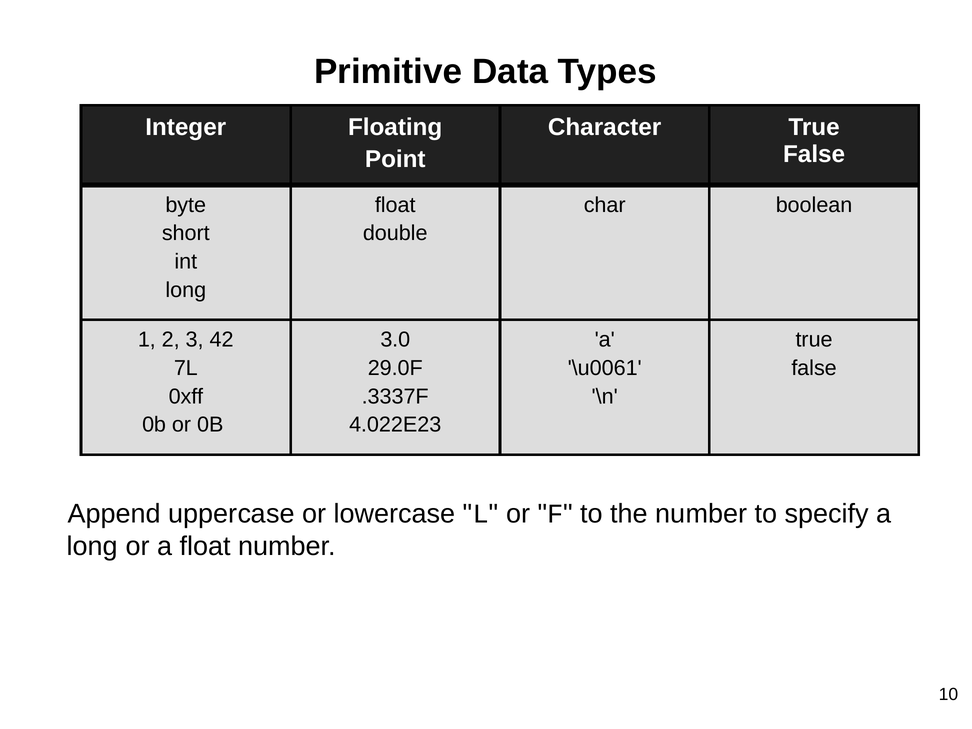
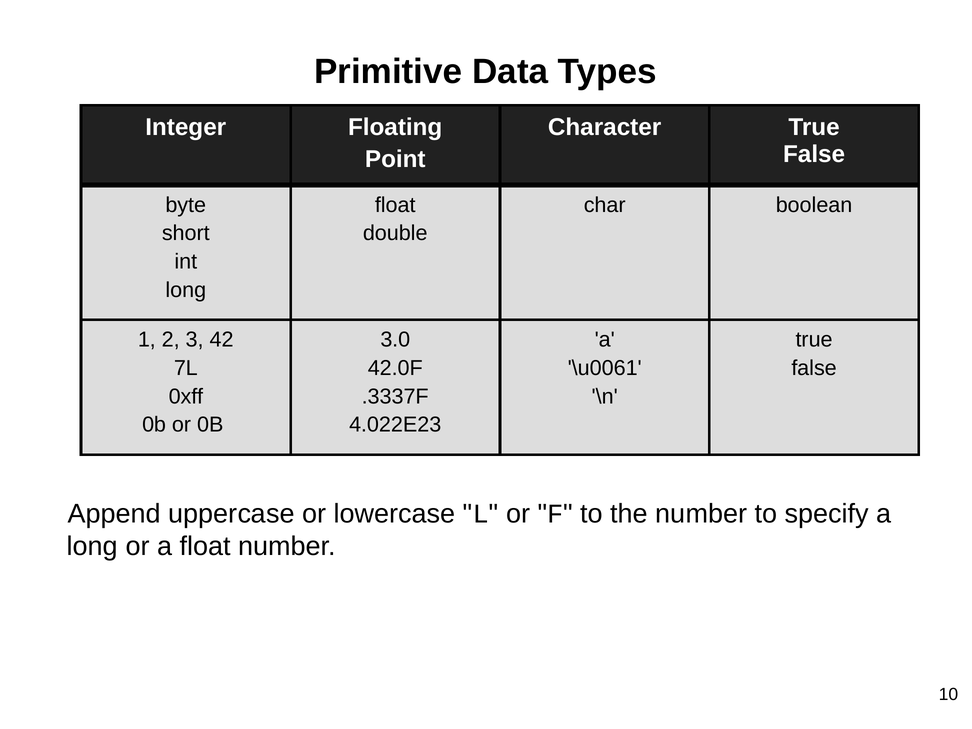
29.0F: 29.0F -> 42.0F (395, 368)
